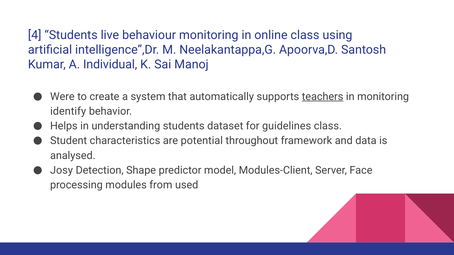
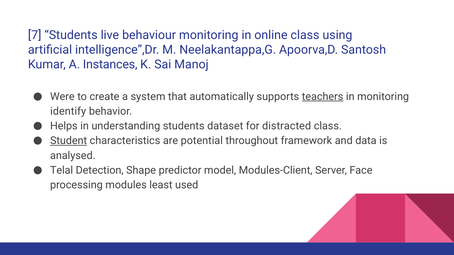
4: 4 -> 7 (35, 35)
Individual: Individual -> Instances (110, 65)
guidelines: guidelines -> distracted (287, 126)
Student underline: none -> present (69, 141)
Josy: Josy -> Telal (62, 171)
from: from -> least (161, 185)
